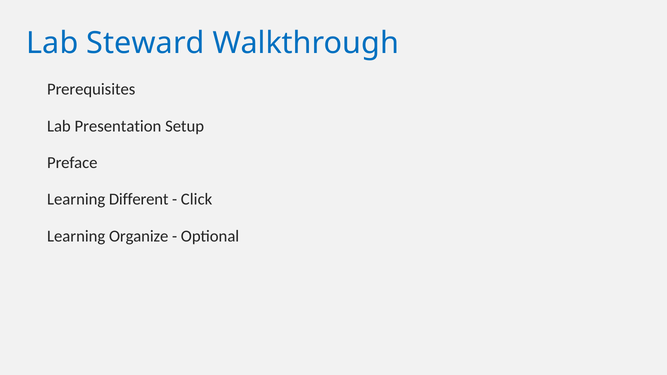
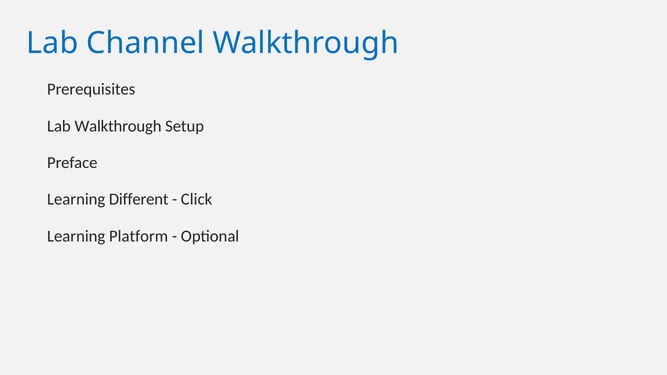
Steward: Steward -> Channel (146, 43)
🧪Lab Presentation: Presentation -> Walkthrough (118, 126)
Organize: Organize -> Platform (139, 236)
